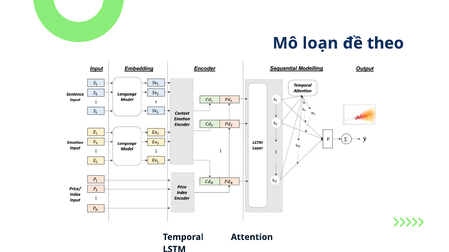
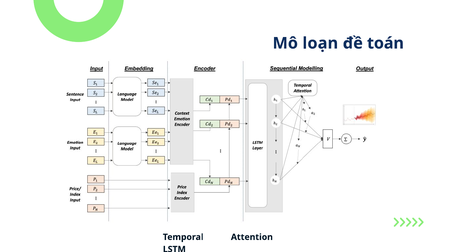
theo: theo -> toán (385, 43)
